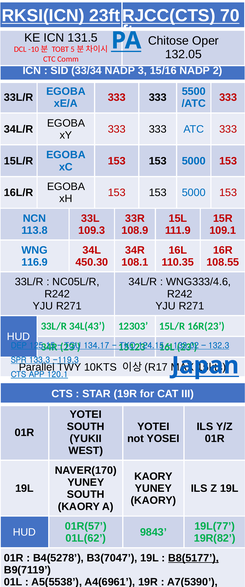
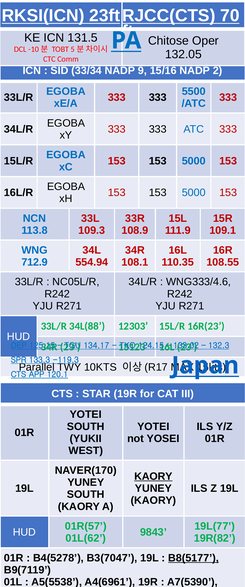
3: 3 -> 9 (142, 71)
116.9: 116.9 -> 712.9 (35, 262)
450.30: 450.30 -> 554.94 (92, 262)
34L(43: 34L(43 -> 34L(88 (87, 326)
KAORY underline: none -> present (153, 476)
